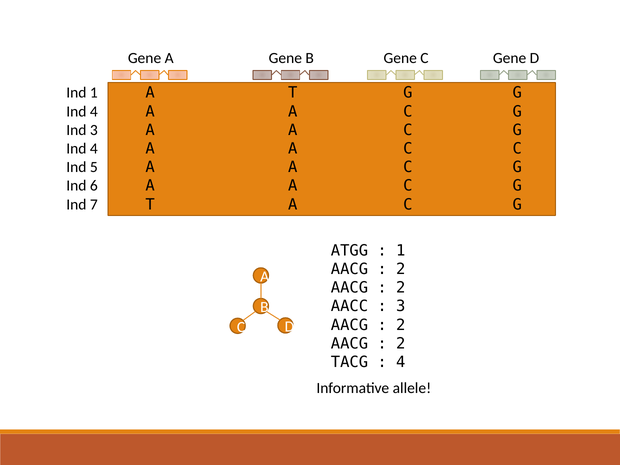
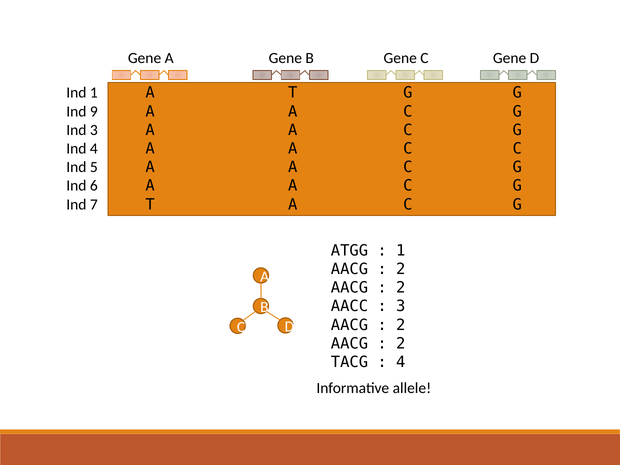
4: 4 -> 9 (94, 111)
